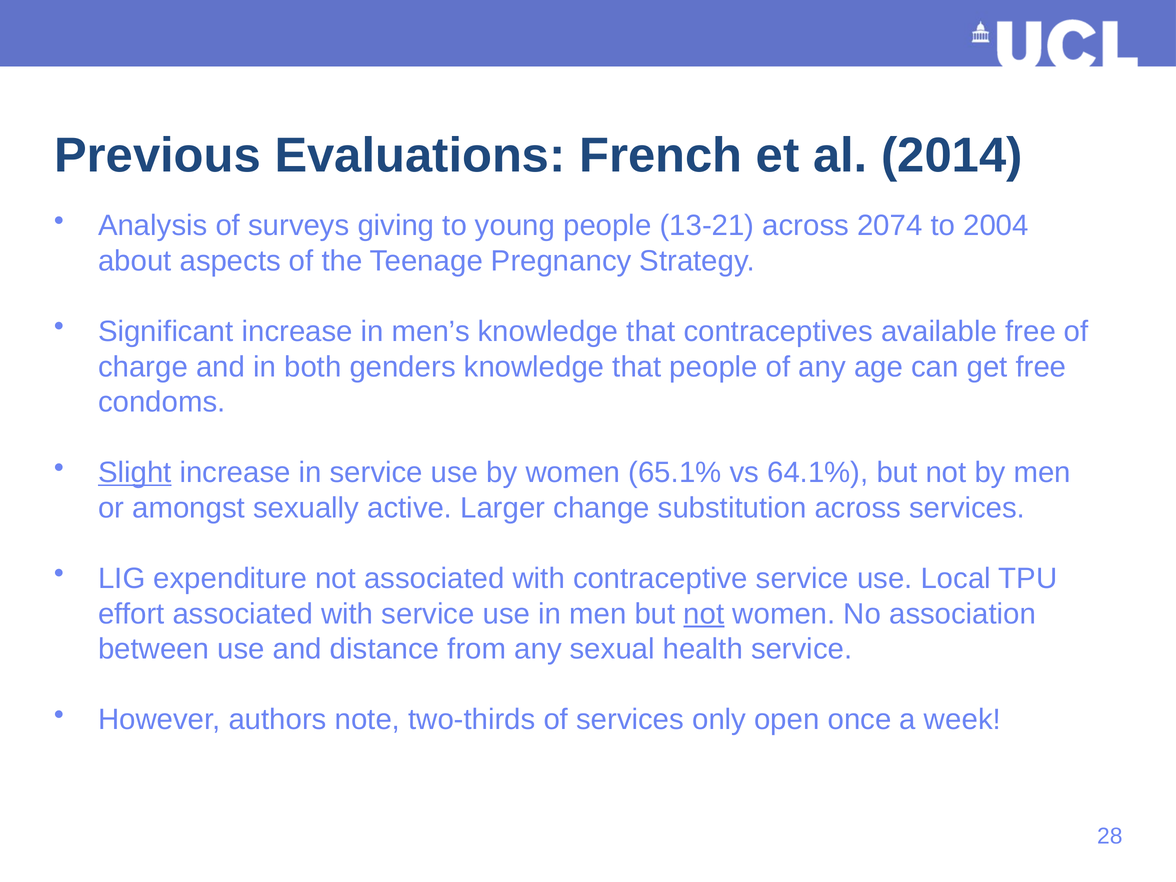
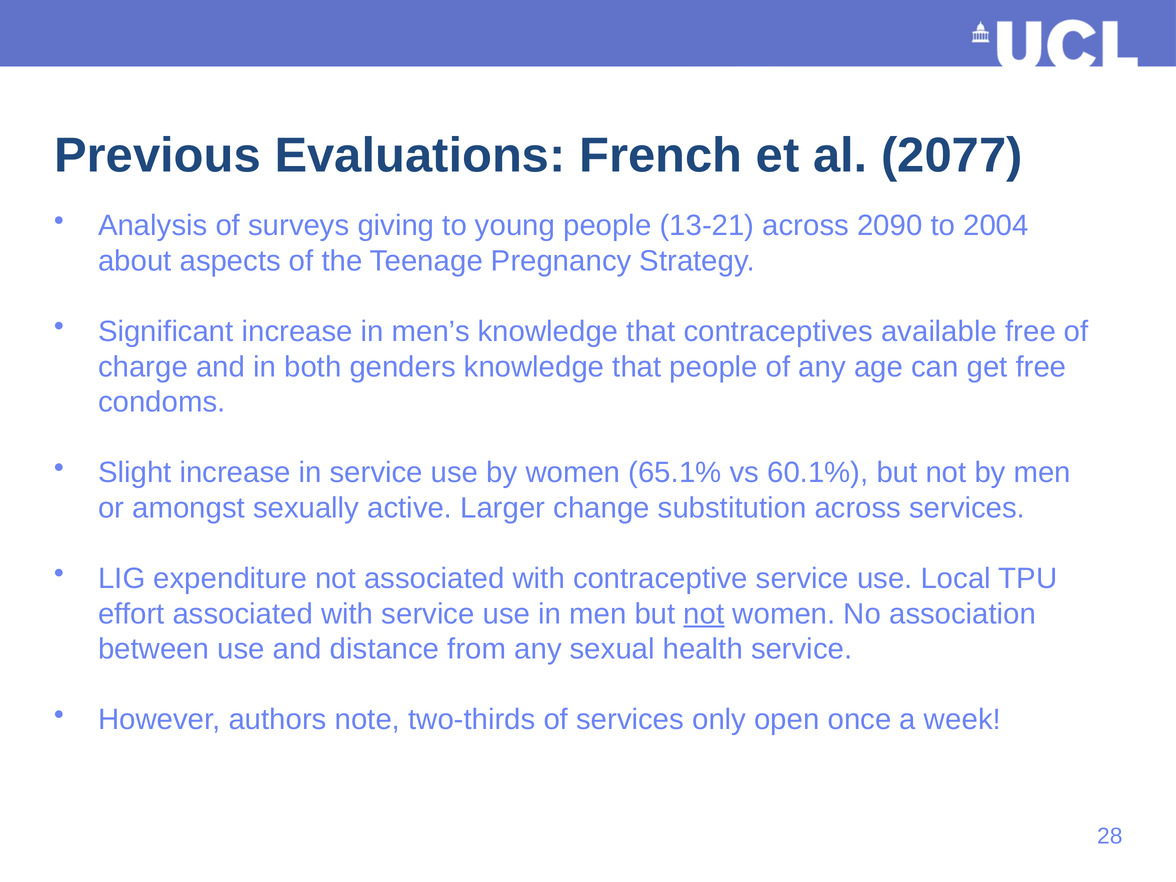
2014: 2014 -> 2077 (952, 155)
2074: 2074 -> 2090 (890, 226)
Slight underline: present -> none (135, 473)
64.1%: 64.1% -> 60.1% (818, 473)
